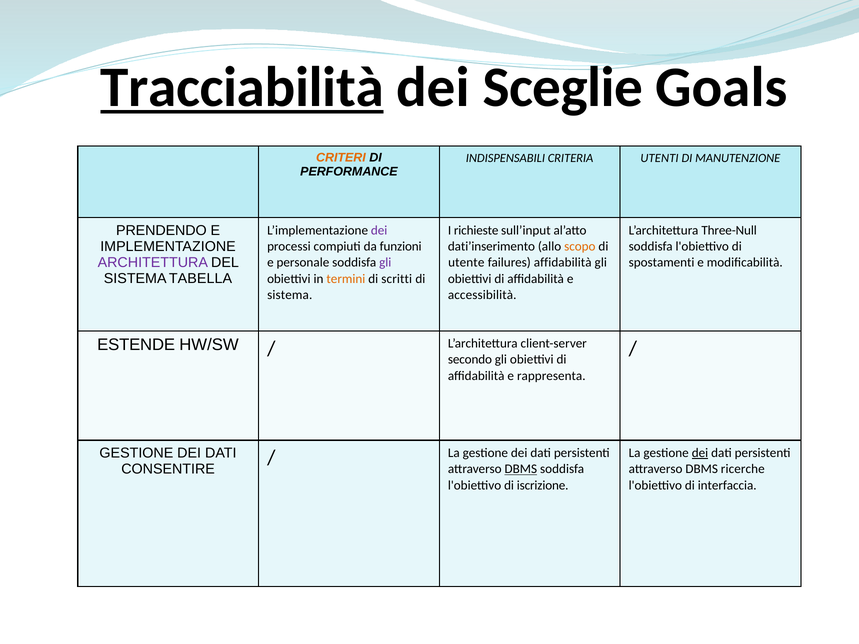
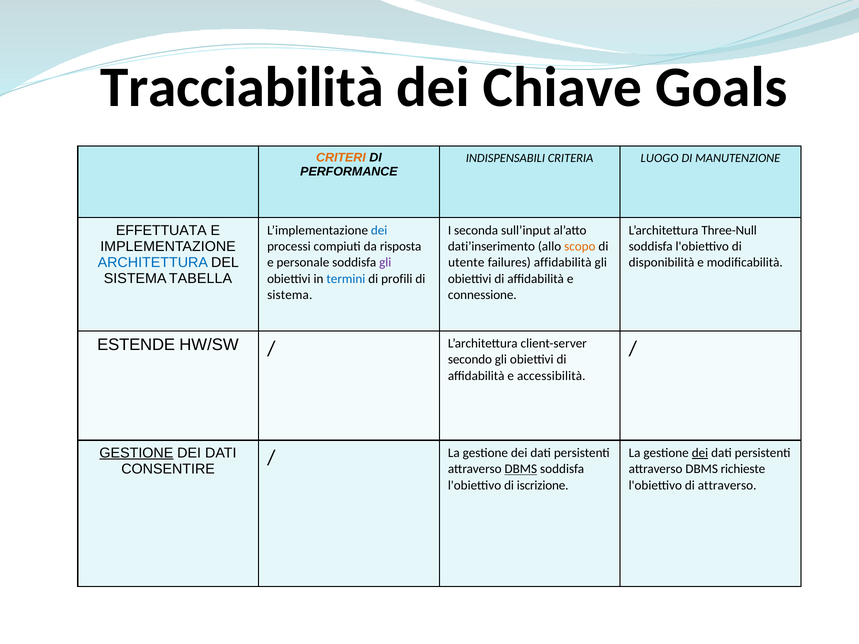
Tracciabilità underline: present -> none (242, 87)
Sceglie: Sceglie -> Chiave (562, 87)
UTENTI: UTENTI -> LUOGO (660, 158)
PRENDENDO: PRENDENDO -> EFFETTUATA (161, 230)
dei colour: purple -> blue (379, 230)
richieste: richieste -> seconda (476, 230)
funzioni: funzioni -> risposta (401, 247)
ARCHITETTURA colour: purple -> blue (153, 262)
spostamenti: spostamenti -> disponibilità (662, 263)
termini colour: orange -> blue (346, 279)
scritti: scritti -> profili (397, 279)
accessibilità: accessibilità -> connessione (482, 295)
rappresenta: rappresenta -> accessibilità (551, 376)
GESTIONE underline: none -> present (136, 453)
ricerche: ricerche -> richieste (743, 469)
di interfaccia: interfaccia -> attraverso (727, 485)
